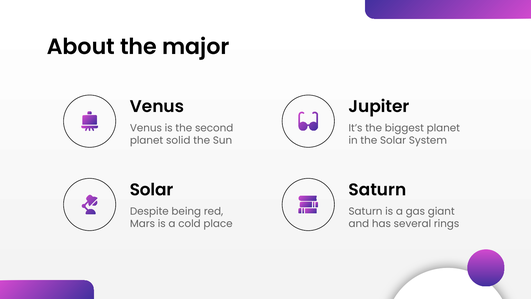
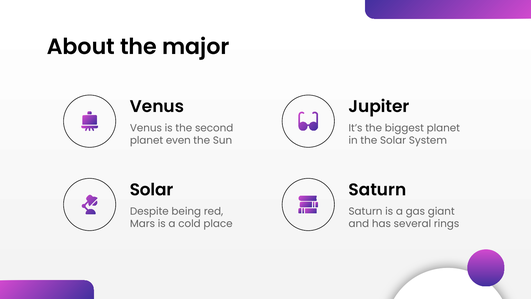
solid: solid -> even (178, 140)
